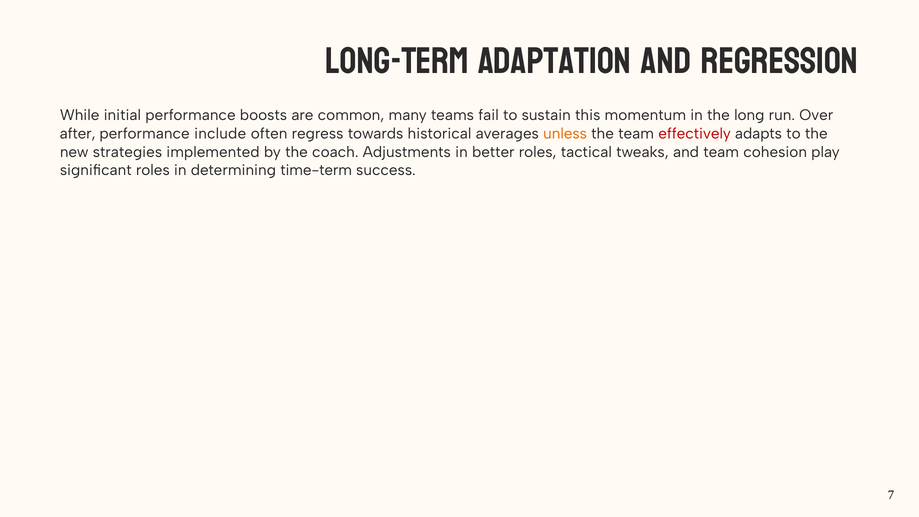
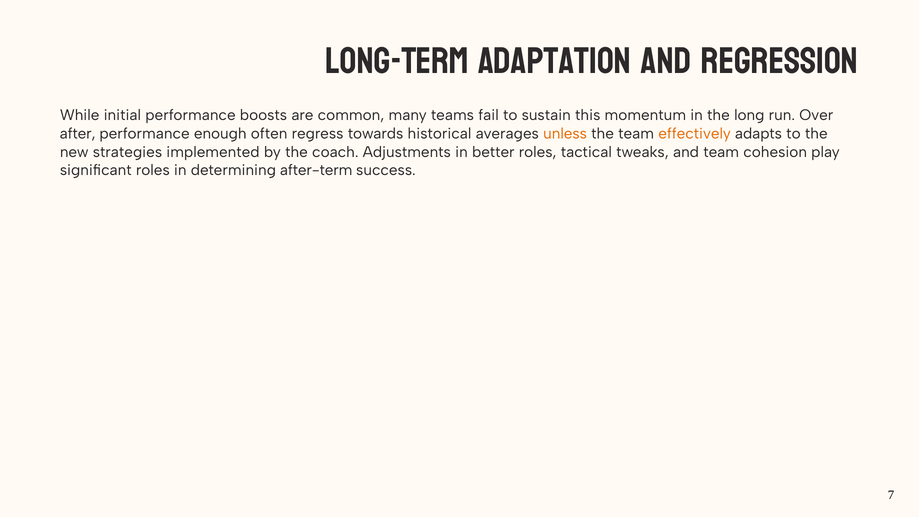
include: include -> enough (220, 134)
effectively colour: red -> orange (695, 134)
time-term: time-term -> after-term (316, 170)
